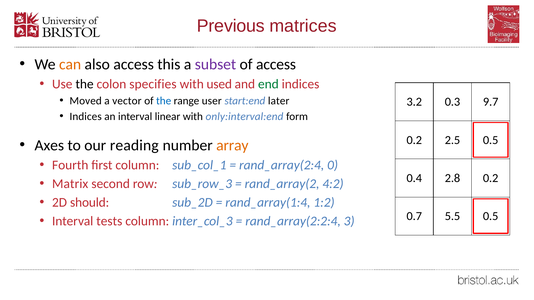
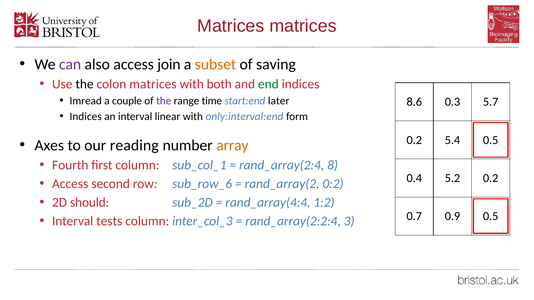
Previous: Previous -> Matrices (231, 26)
can colour: orange -> purple (70, 64)
this: this -> join (169, 64)
subset colour: purple -> orange (215, 64)
of access: access -> saving (276, 64)
colon specifies: specifies -> matrices (153, 84)
used: used -> both (219, 84)
Moved: Moved -> Imread (86, 101)
vector: vector -> couple (127, 101)
the colour: blue -> purple (164, 101)
user: user -> time (212, 101)
3.2: 3.2 -> 8.6 (414, 102)
9.7: 9.7 -> 5.7 (491, 102)
2.5: 2.5 -> 5.4 (452, 140)
0: 0 -> 8 (333, 165)
2.8: 2.8 -> 5.2 (452, 178)
Matrix: Matrix -> Access (70, 184)
sub_row_3: sub_row_3 -> sub_row_6 (202, 184)
4:2: 4:2 -> 0:2 (333, 184)
rand_array(1:4: rand_array(1:4 -> rand_array(4:4 (268, 203)
5.5: 5.5 -> 0.9 (452, 217)
